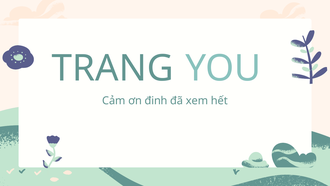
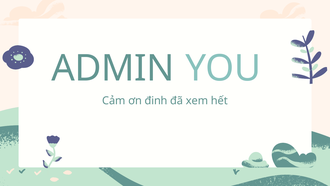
TRANG: TRANG -> ADMIN (113, 68)
